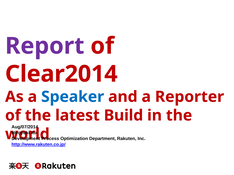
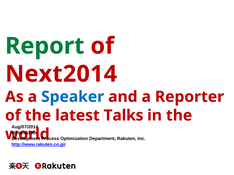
Report colour: purple -> green (45, 46)
Clear2014: Clear2014 -> Next2014 (61, 74)
Build: Build -> Talks (124, 116)
